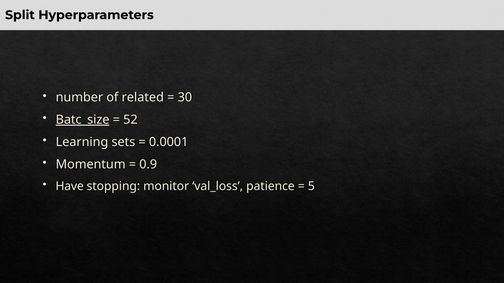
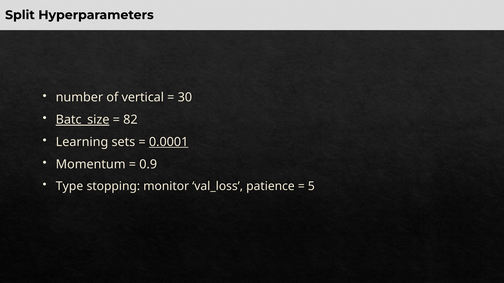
related: related -> vertical (143, 98)
52: 52 -> 82 (130, 120)
0.0001 underline: none -> present (169, 142)
Have: Have -> Type (70, 186)
